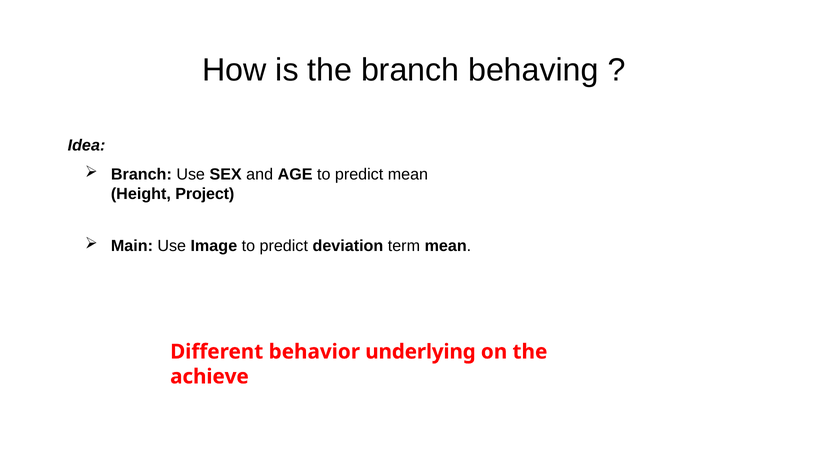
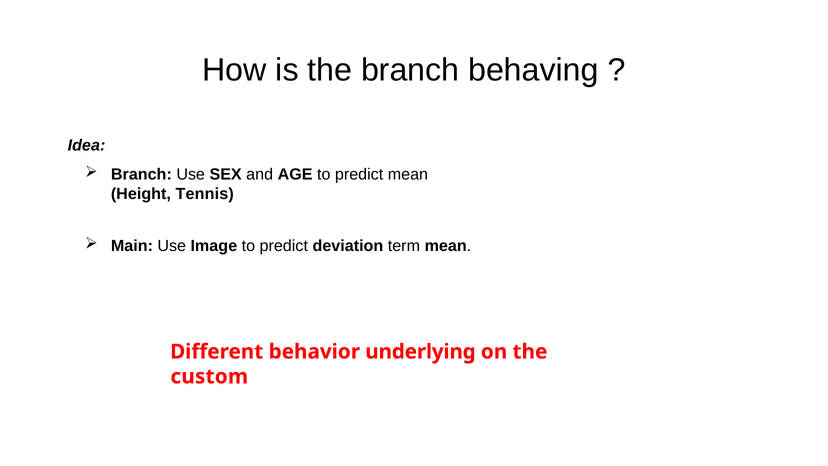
Project: Project -> Tennis (205, 194)
achieve: achieve -> custom (209, 376)
